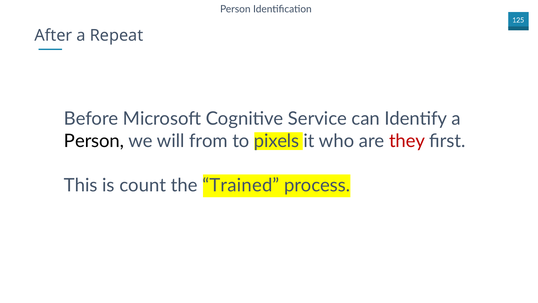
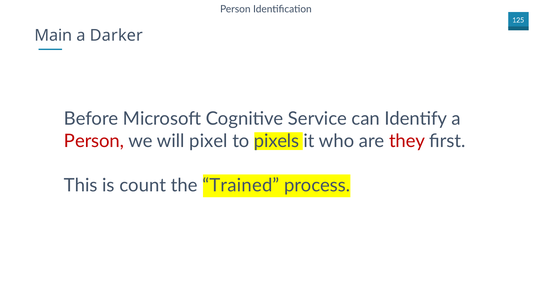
After: After -> Main (53, 35)
Repeat: Repeat -> Darker (116, 35)
Person colour: black -> red (94, 141)
from: from -> pixel (208, 141)
